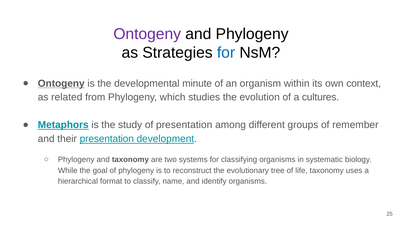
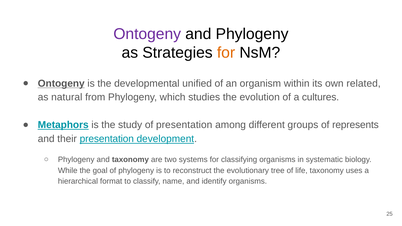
for colour: blue -> orange (226, 53)
minute: minute -> unified (197, 83)
context: context -> related (364, 83)
related: related -> natural (67, 97)
remember: remember -> represents (355, 125)
